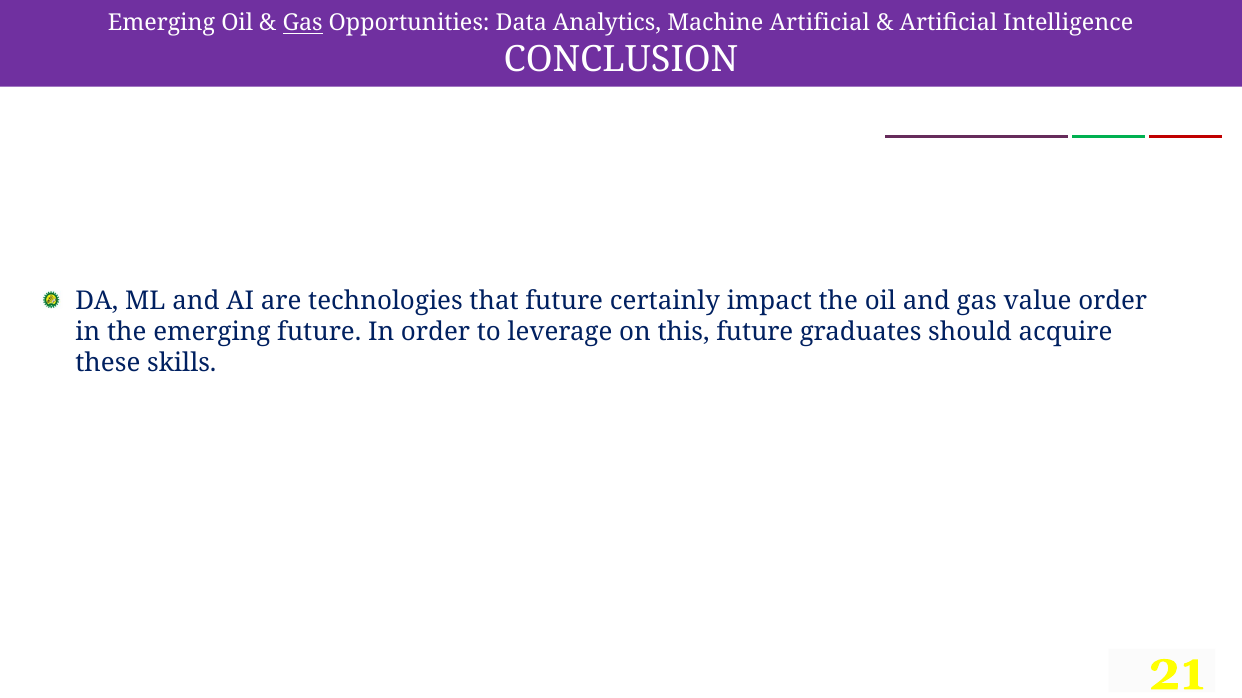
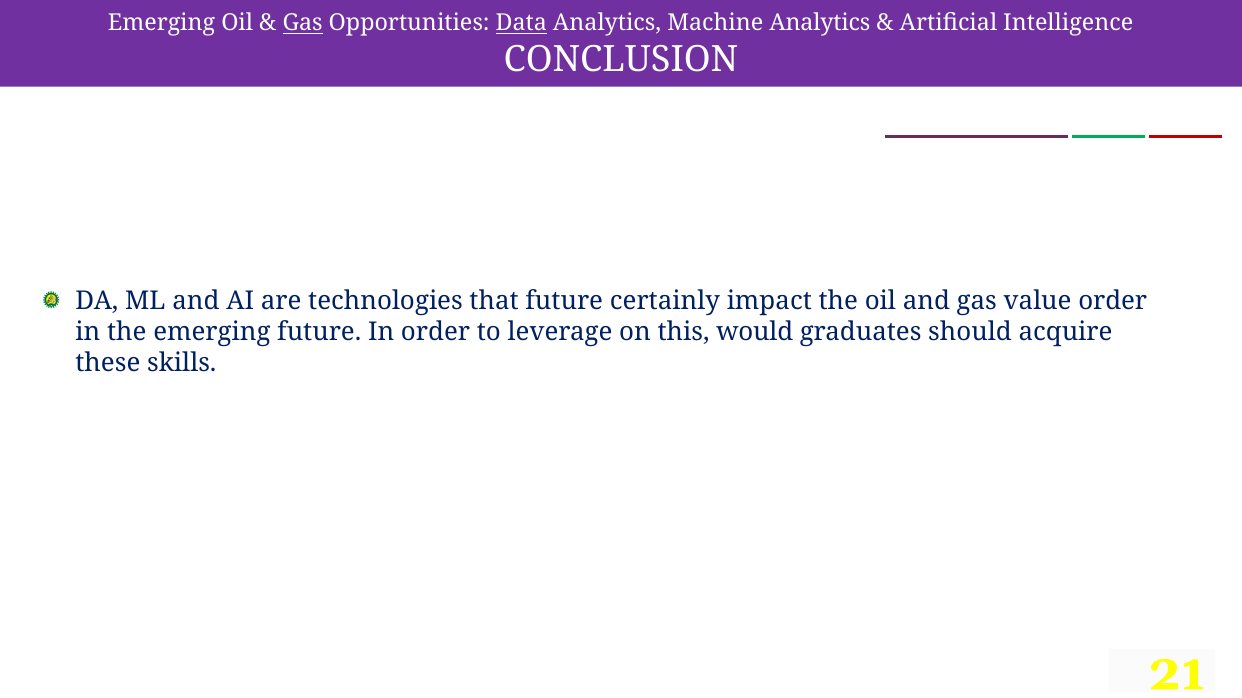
Data underline: none -> present (521, 23)
Machine Artificial: Artificial -> Analytics (820, 23)
this future: future -> would (755, 332)
